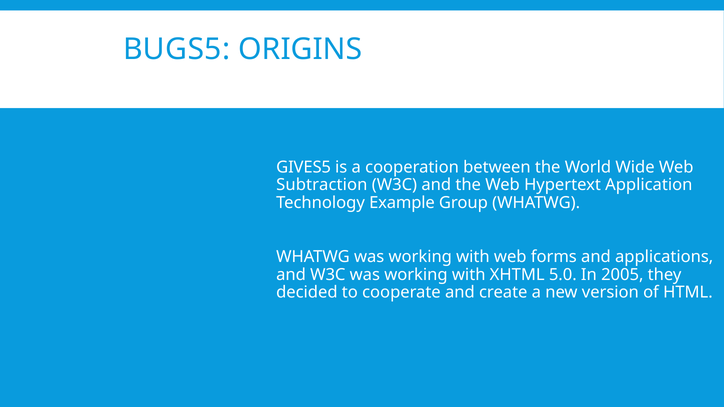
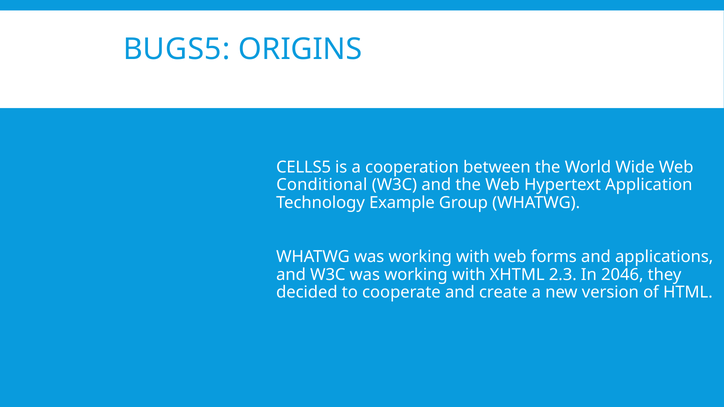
GIVES5: GIVES5 -> CELLS5 (304, 167)
Subtraction: Subtraction -> Conditional (322, 185)
5.0: 5.0 -> 2.3 (563, 275)
2005: 2005 -> 2046 (622, 275)
